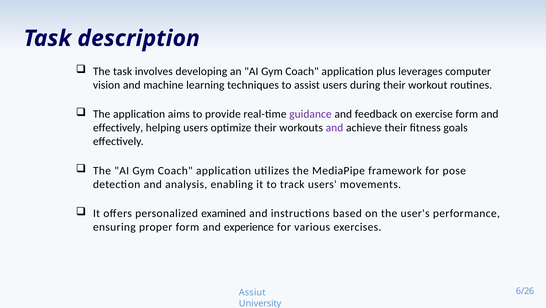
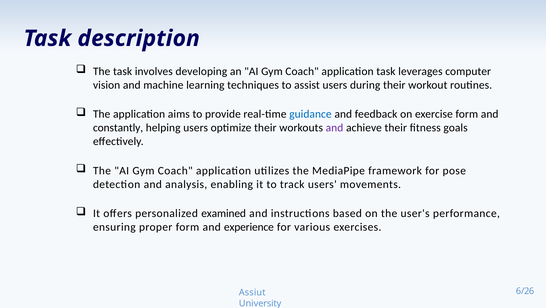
application plus: plus -> task (386, 71)
guidance colour: purple -> blue (310, 114)
effectively: effectively -> constantly (118, 128)
